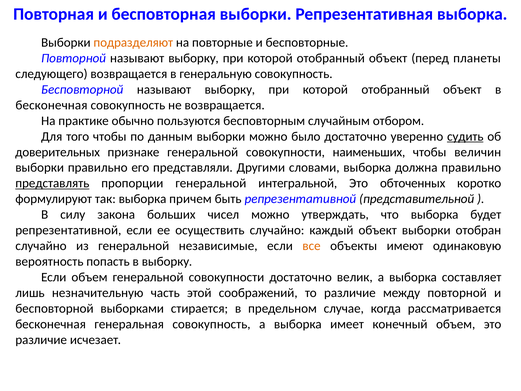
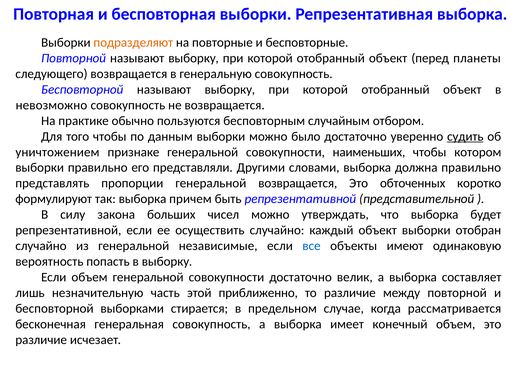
бесконечная: бесконечная -> невозможно (51, 105)
доверительных: доверительных -> уничтожением (57, 152)
величин: величин -> котором (478, 152)
представлять underline: present -> none (52, 183)
генеральной интегральной: интегральной -> возвращается (298, 183)
все colour: orange -> blue (311, 246)
соображений: соображений -> приближенно (258, 293)
